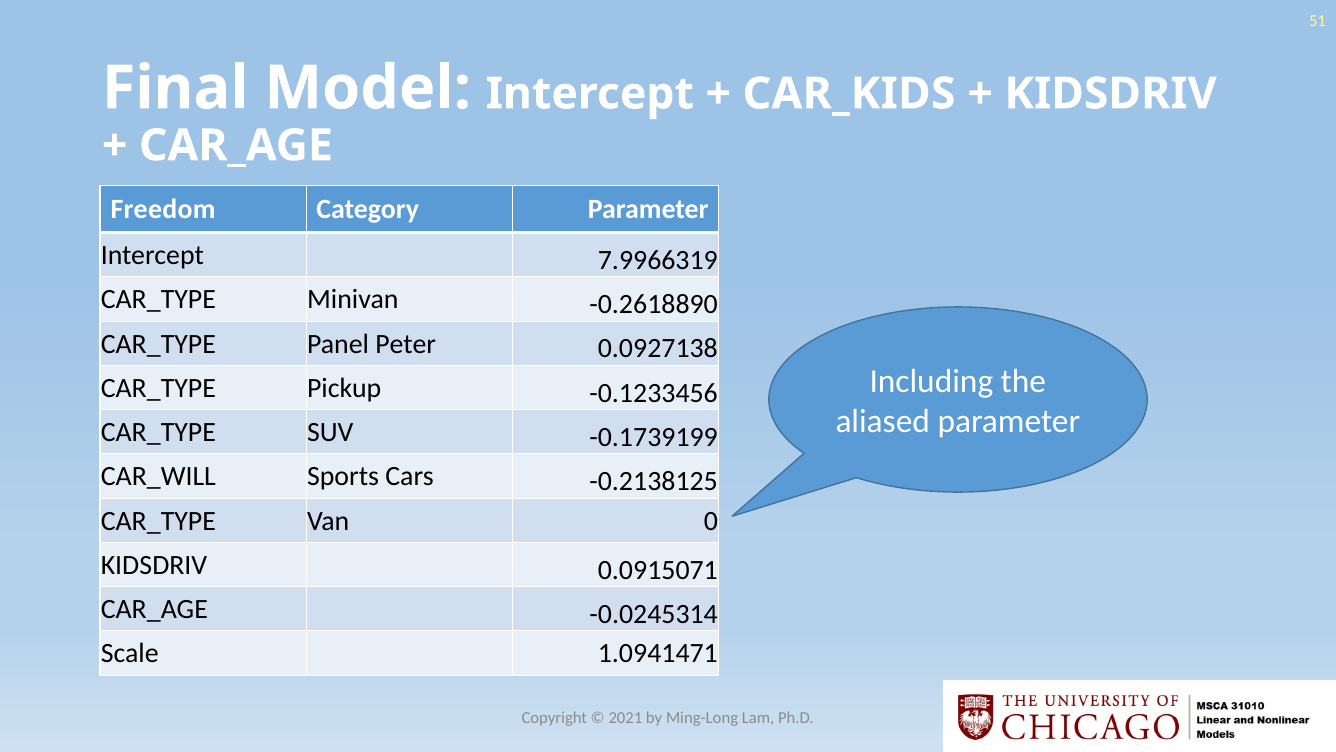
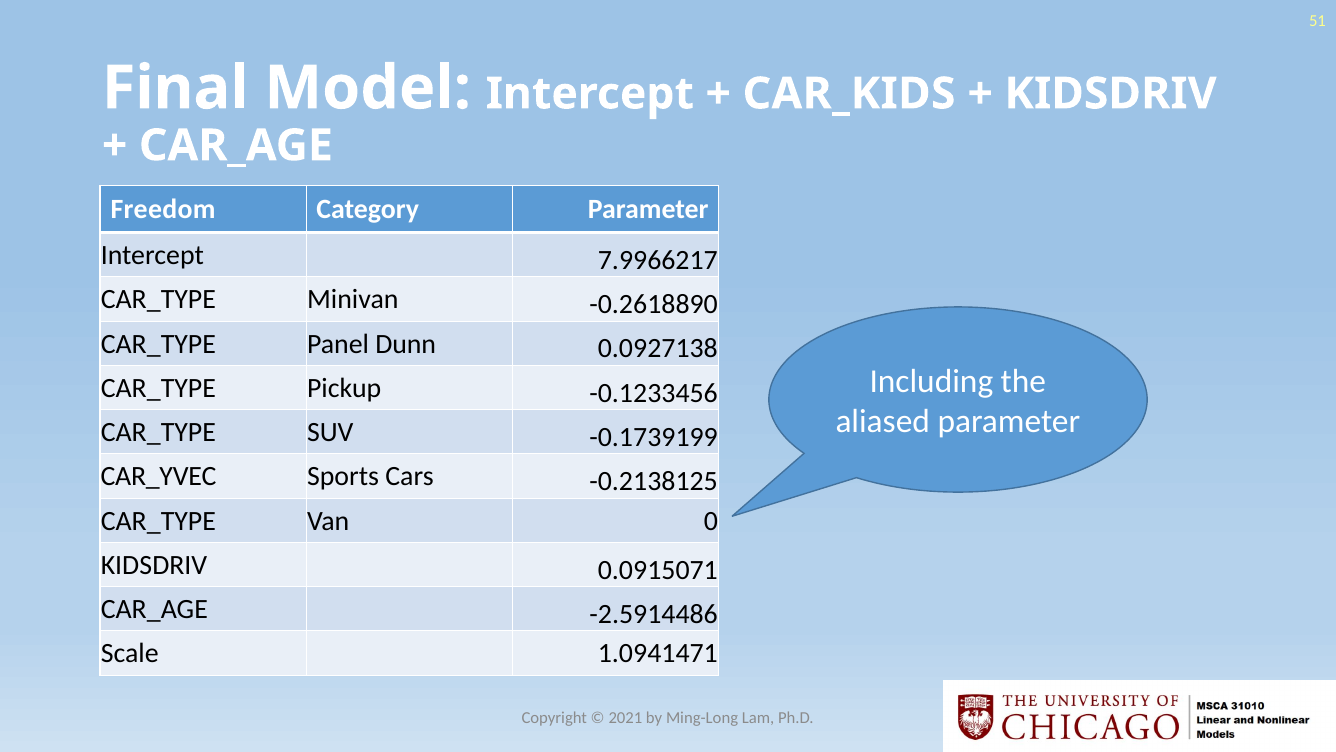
7.9966319: 7.9966319 -> 7.9966217 (658, 260)
Peter: Peter -> Dunn (406, 344)
CAR_WILL: CAR_WILL -> CAR_YVEC (159, 476)
-0.0245314: -0.0245314 -> -2.5914486 (654, 614)
